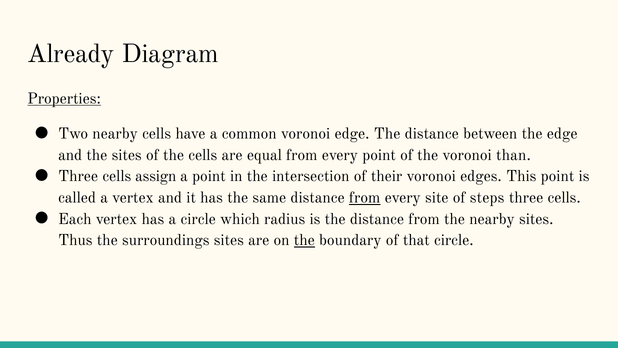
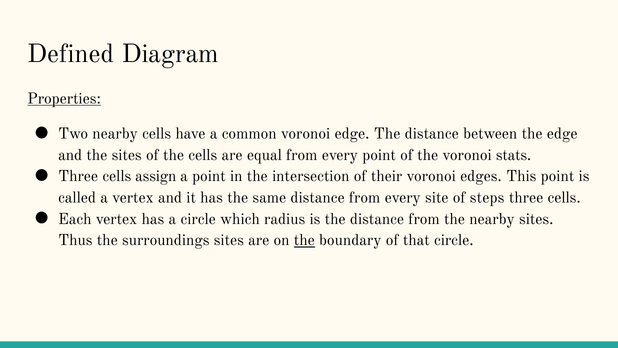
Already: Already -> Defined (71, 54)
than: than -> stats (514, 155)
from underline: present -> none (365, 197)
